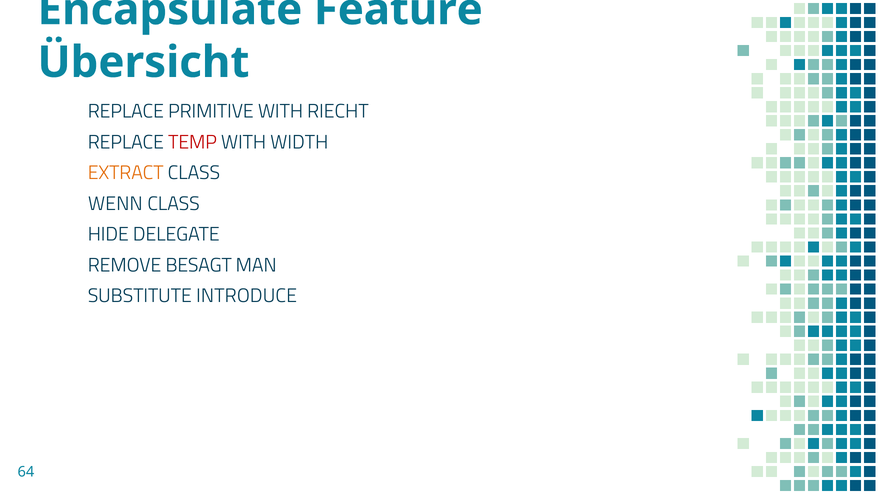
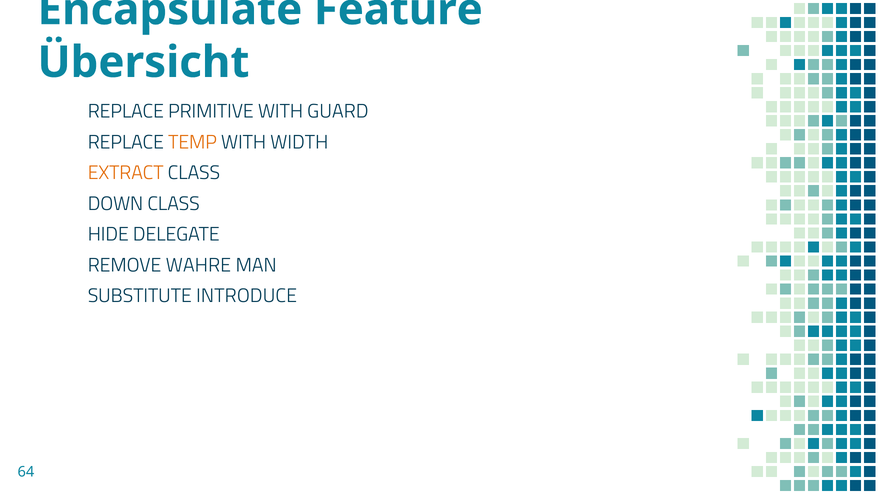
RIECHT: RIECHT -> GUARD (338, 111)
TEMP colour: red -> orange (193, 142)
WENN: WENN -> DOWN (116, 204)
BESAGT: BESAGT -> WAHRE (198, 265)
